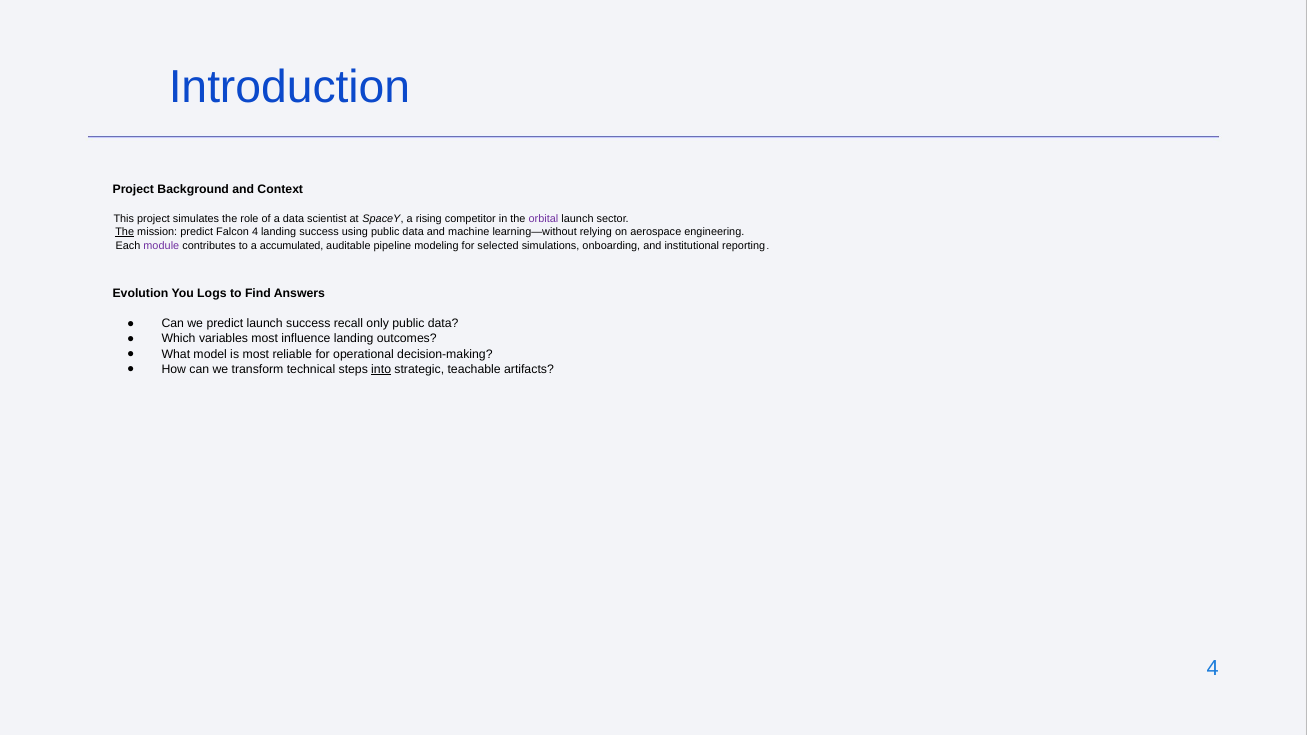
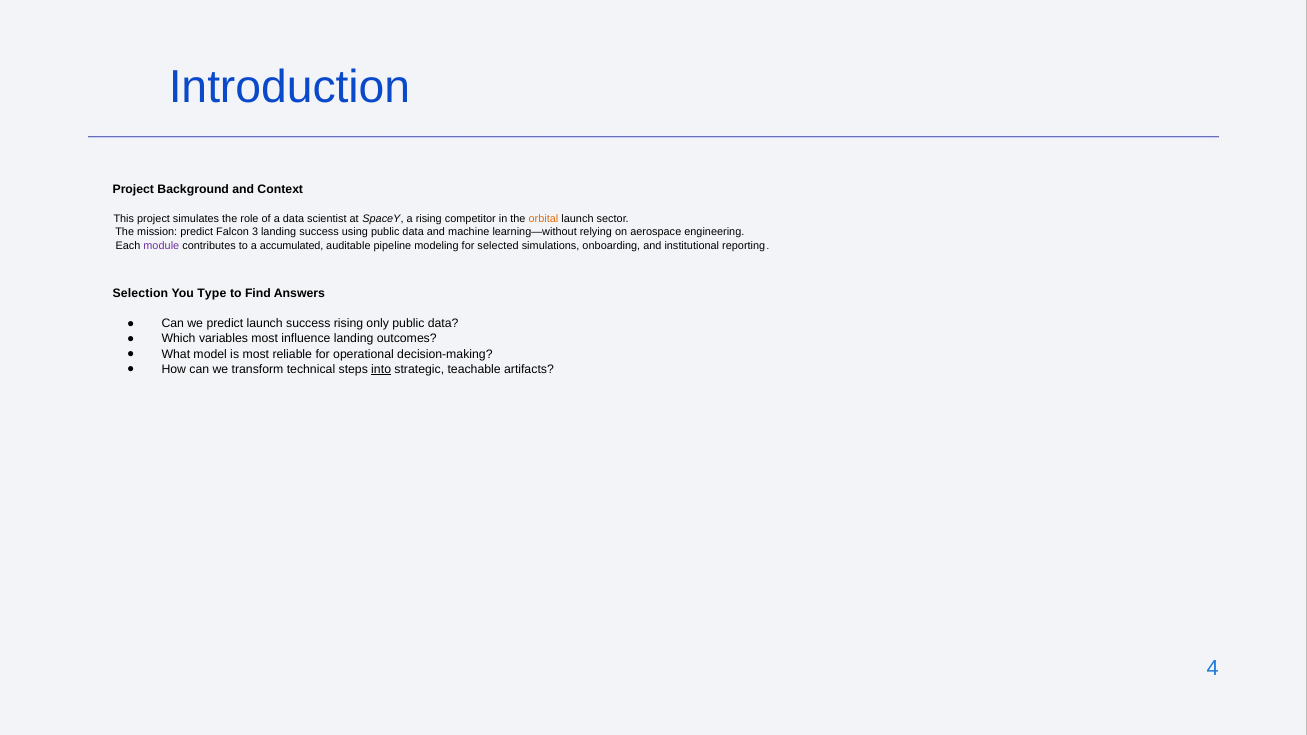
orbital colour: purple -> orange (543, 219)
The underline: present -> none (125, 232)
Falcon 4: 4 -> 3 (255, 232)
Evolution: Evolution -> Selection (140, 294)
Logs: Logs -> Type (212, 294)
success recall: recall -> rising (348, 324)
